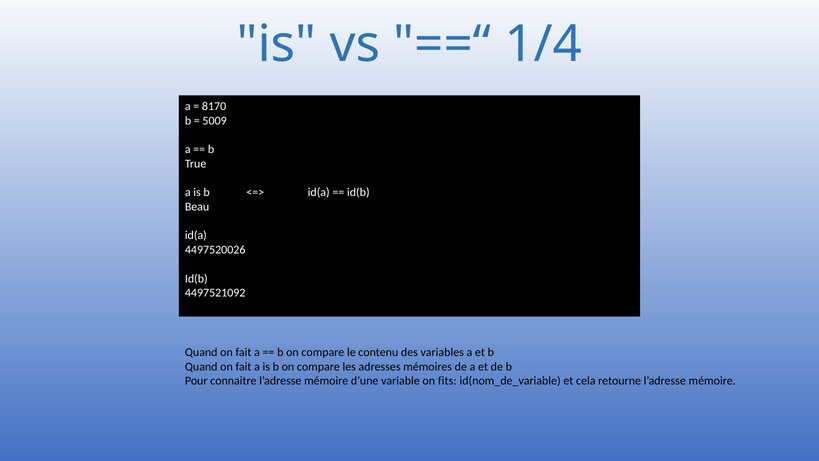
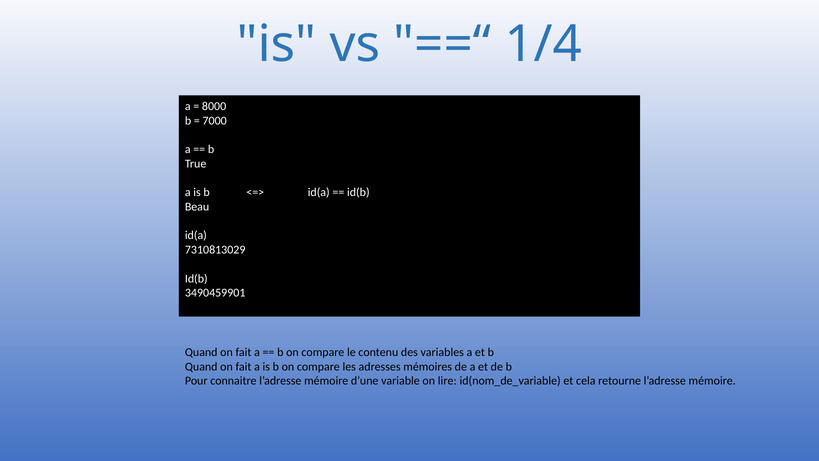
8170: 8170 -> 8000 (214, 106)
5009: 5009 -> 7000 (215, 121)
4497520026: 4497520026 -> 7310813029 (215, 250)
4497521092: 4497521092 -> 3490459901 (215, 293)
fits: fits -> lire (447, 381)
